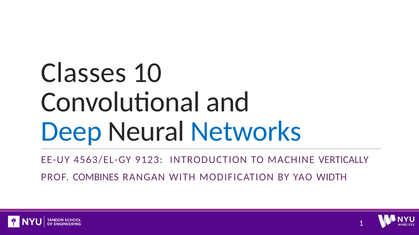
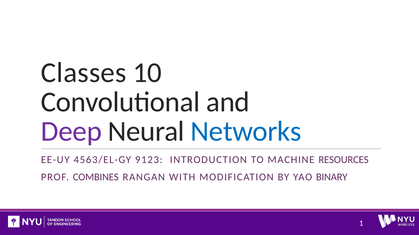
Deep colour: blue -> purple (71, 132)
VERTICALLY: VERTICALLY -> RESOURCES (344, 160)
WIDTH: WIDTH -> BINARY (332, 178)
